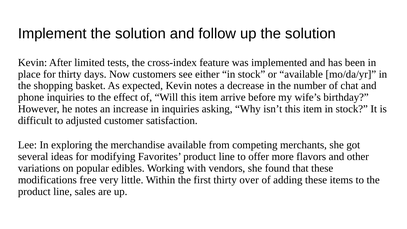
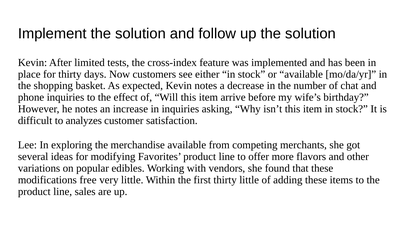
adjusted: adjusted -> analyzes (84, 121)
thirty over: over -> little (249, 180)
